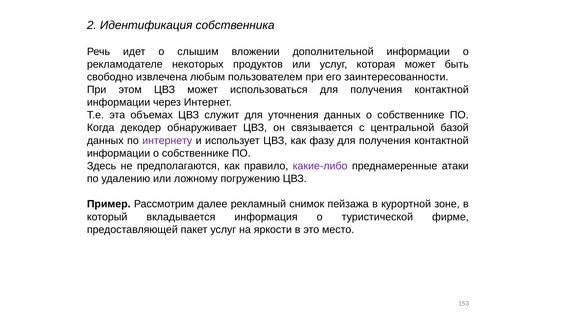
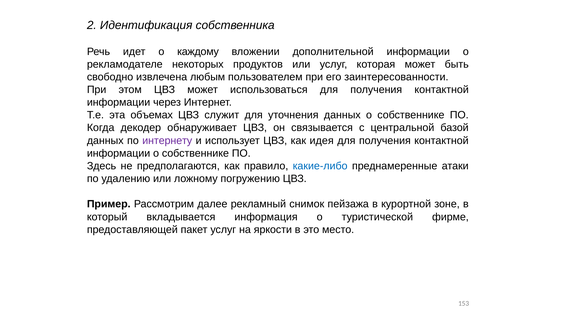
слышим: слышим -> каждому (198, 51)
фазу: фазу -> идея (322, 140)
какие-либо colour: purple -> blue (320, 166)
